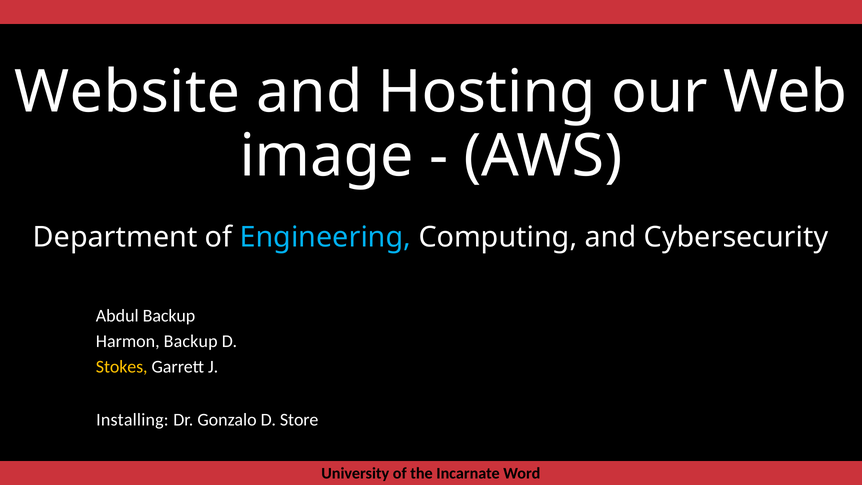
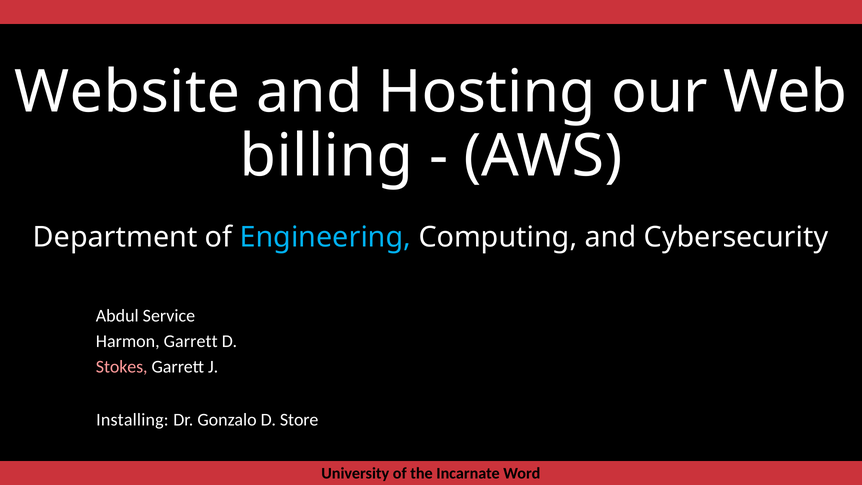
image: image -> billing (326, 156)
Abdul Backup: Backup -> Service (169, 316)
Harmon Backup: Backup -> Garrett (191, 341)
Stokes colour: yellow -> pink (122, 367)
